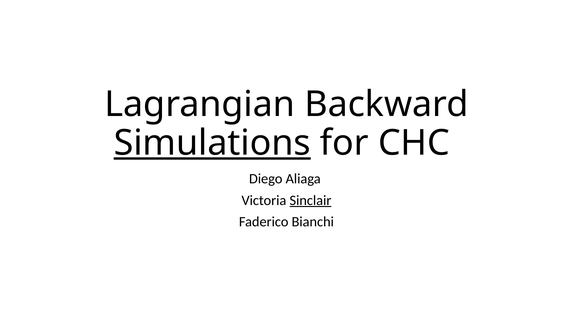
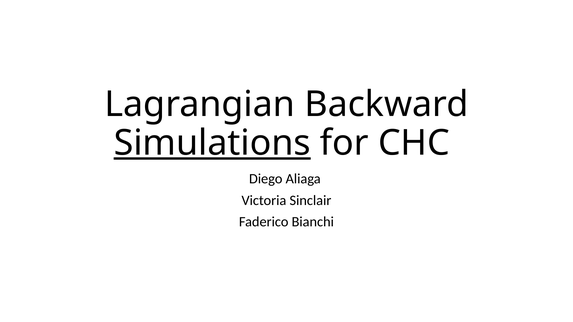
Sinclair underline: present -> none (310, 201)
